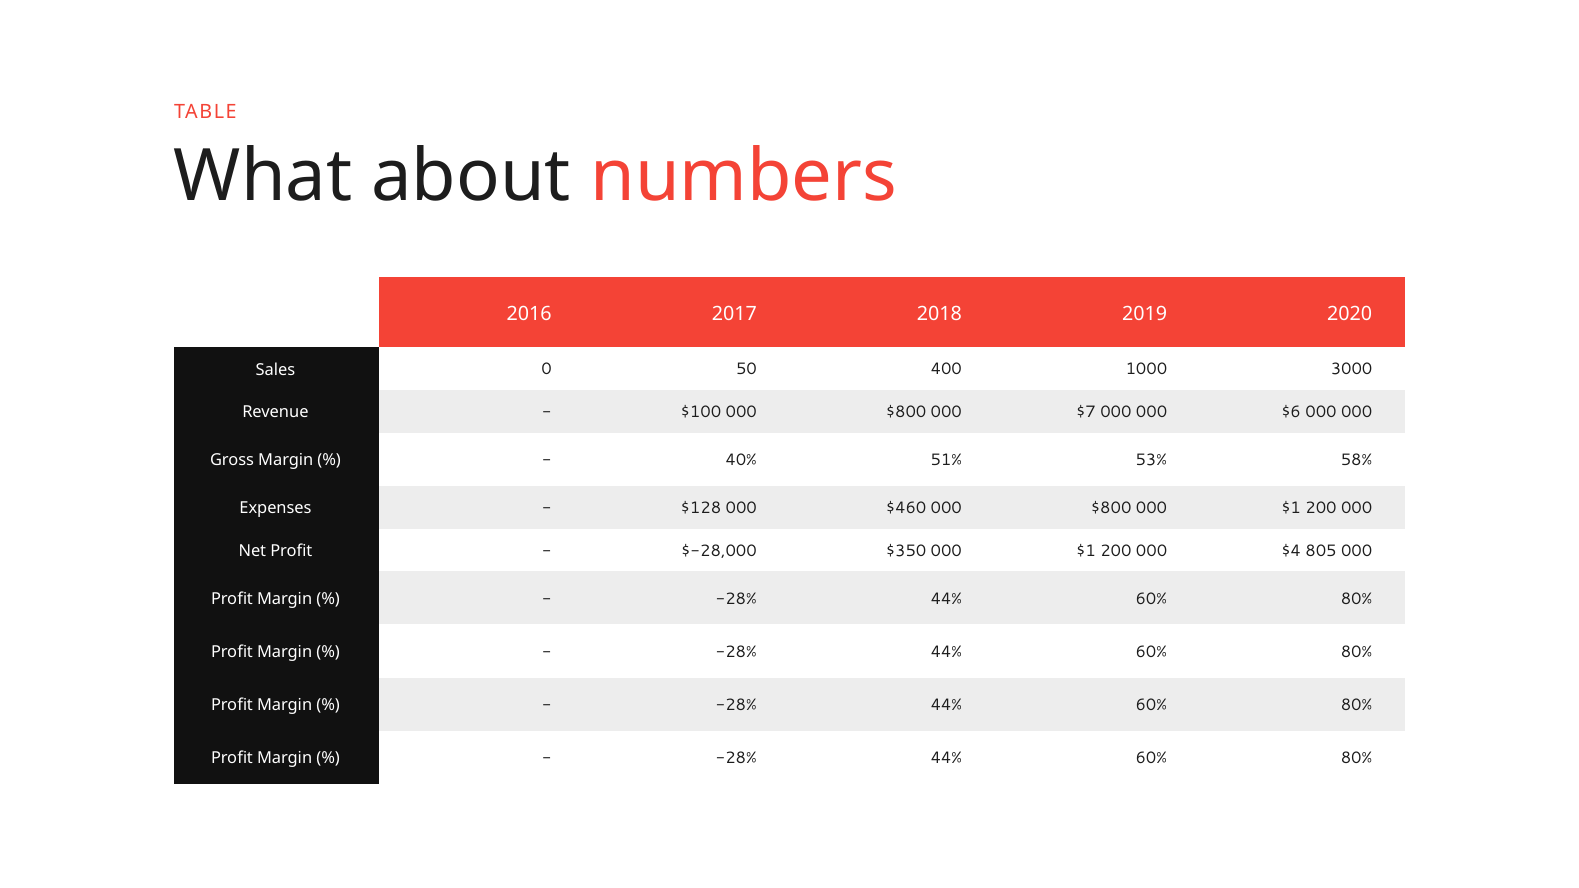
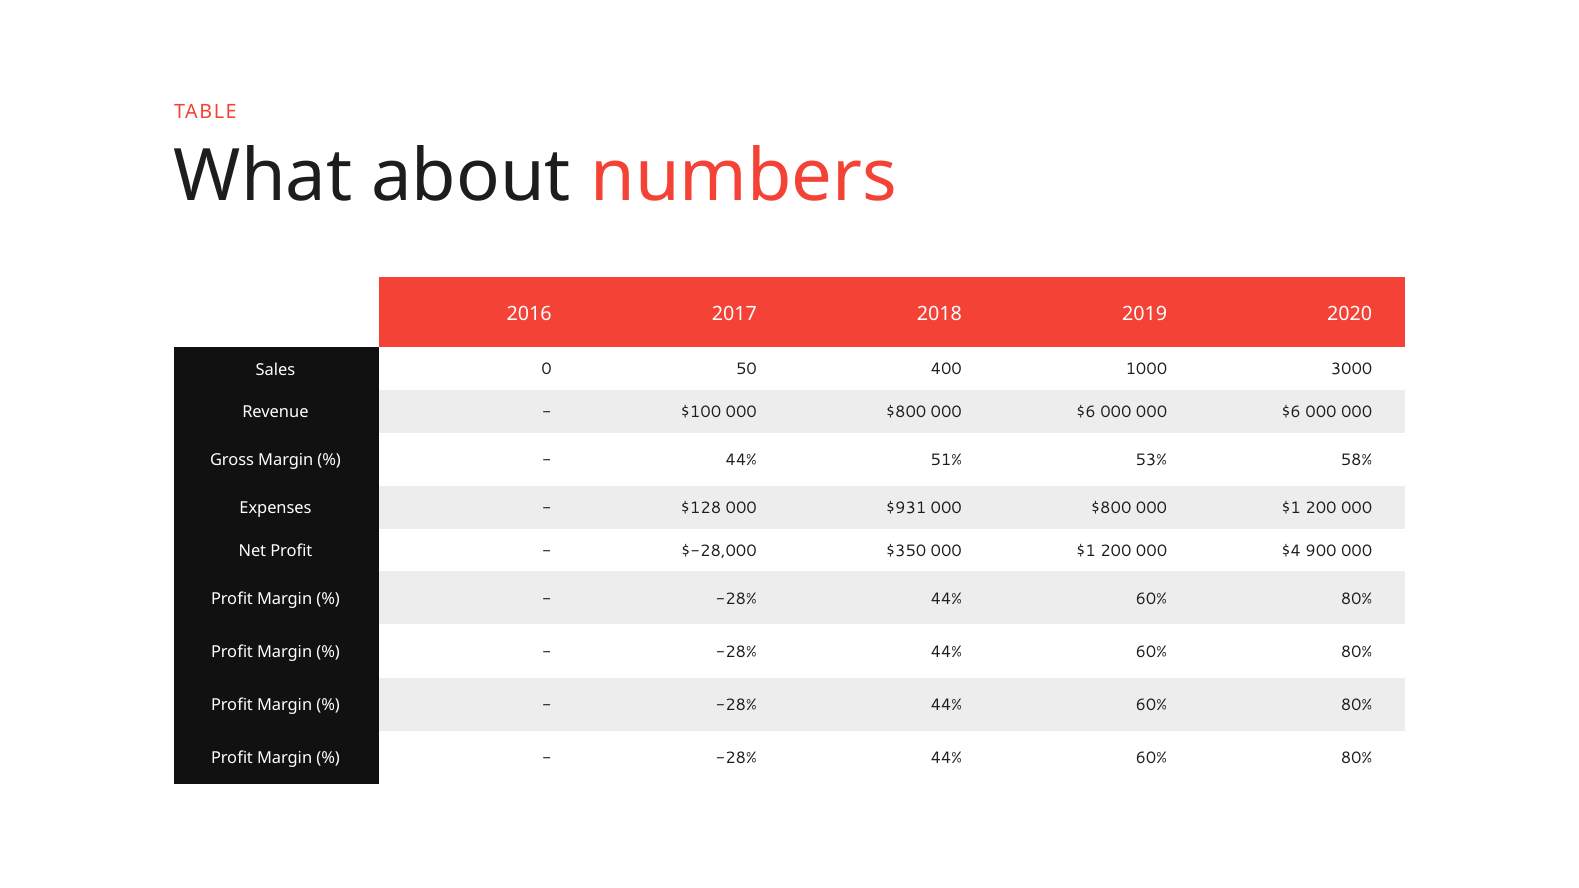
$800 000 $7: $7 -> $6 (1086, 412)
40%: 40% -> 44% (741, 460)
$460: $460 -> $931 (906, 508)
805: 805 -> 900 (1321, 551)
